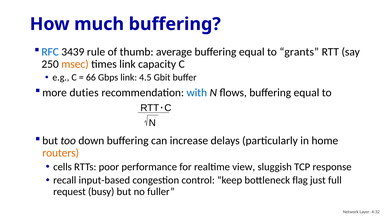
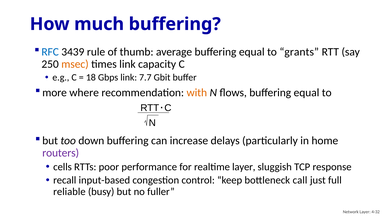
66: 66 -> 18 (91, 78)
4.5: 4.5 -> 7.7 (145, 78)
duties: duties -> where (84, 93)
with colour: blue -> orange (197, 93)
routers colour: orange -> purple (61, 153)
realtime view: view -> layer (244, 167)
flag: flag -> call (300, 181)
request: request -> reliable (69, 192)
